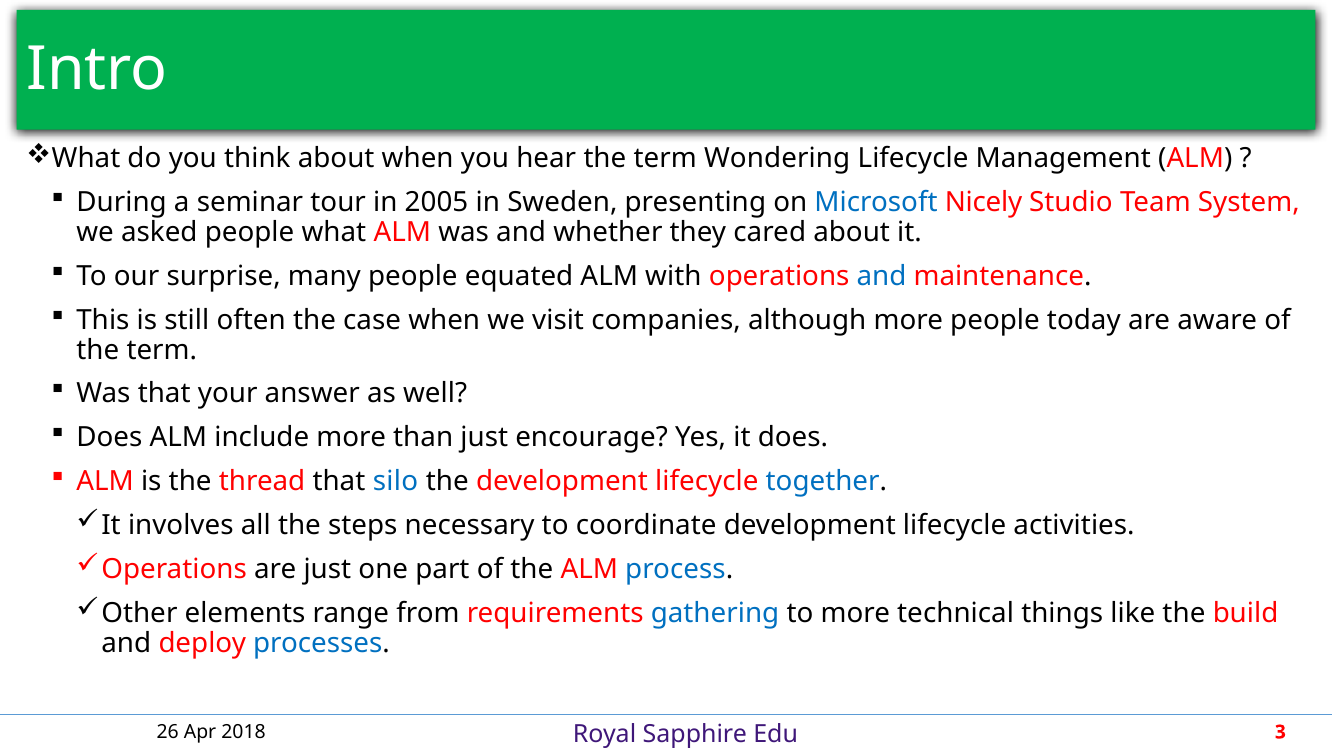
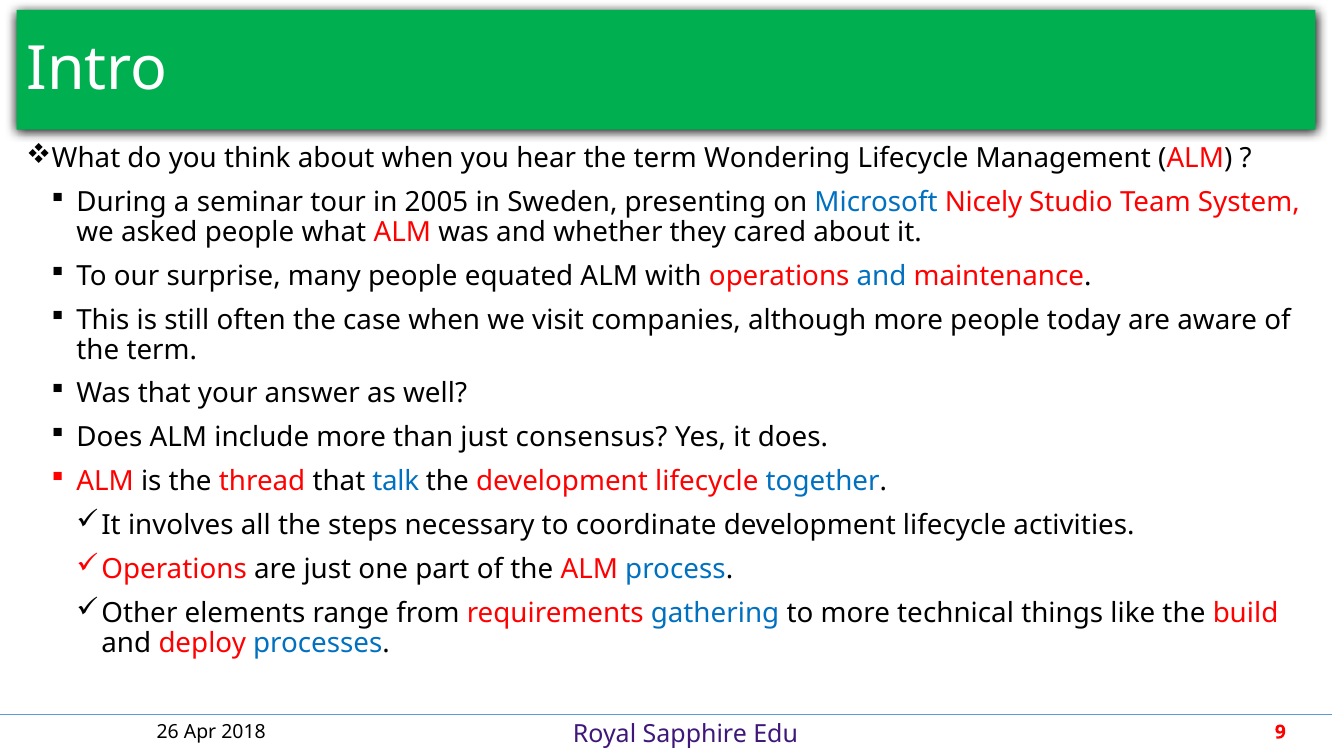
encourage: encourage -> consensus (591, 438)
silo: silo -> talk (396, 482)
3: 3 -> 9 (1280, 732)
